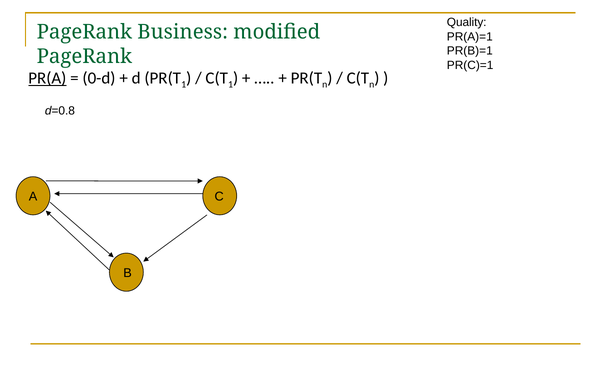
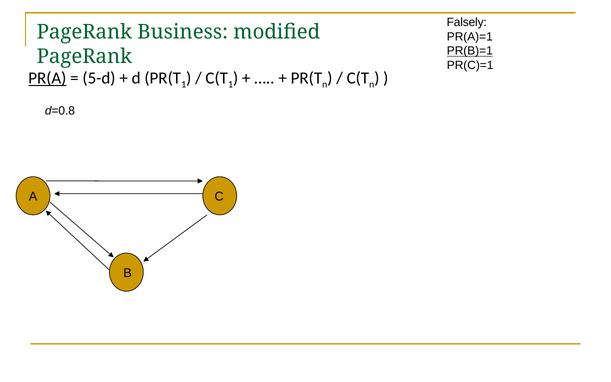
Quality: Quality -> Falsely (467, 23)
PR(B)=1 underline: none -> present (470, 51)
0-d: 0-d -> 5-d (99, 78)
